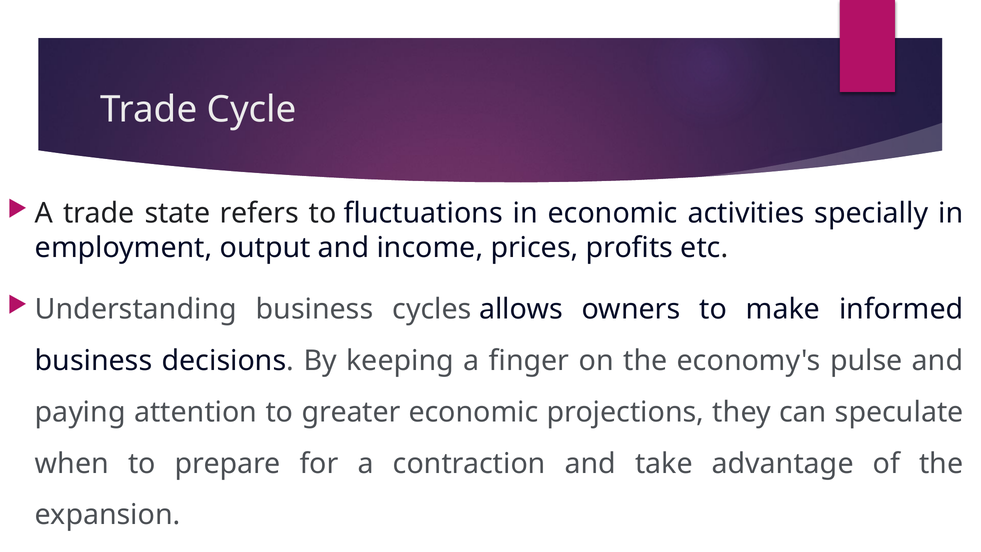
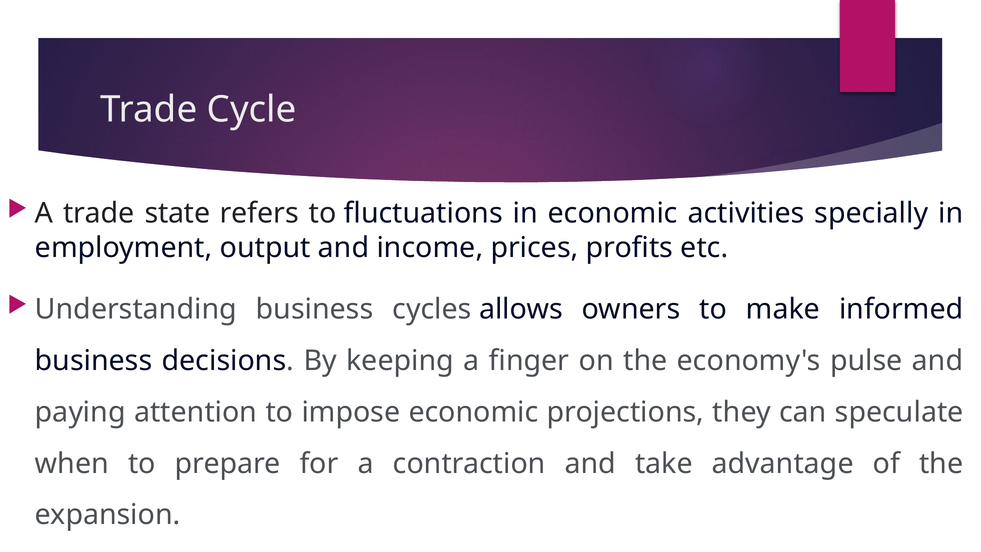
greater: greater -> impose (351, 412)
